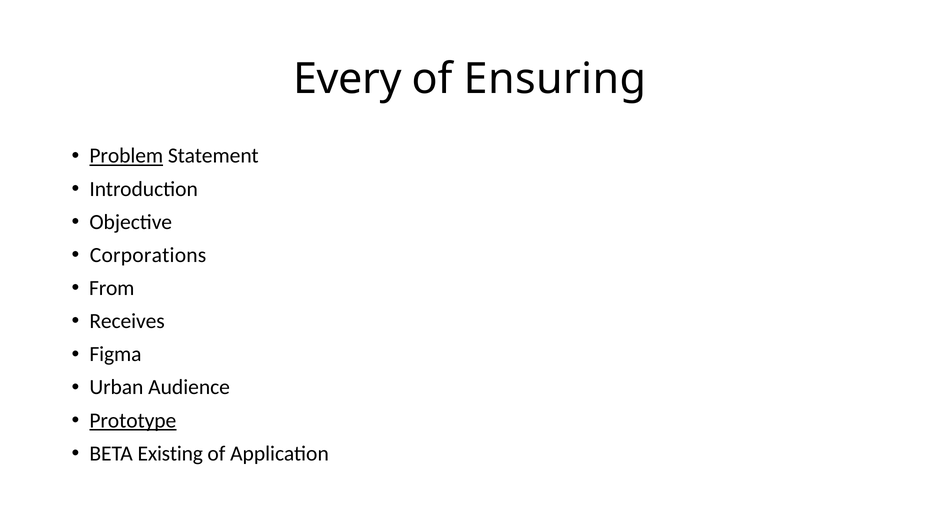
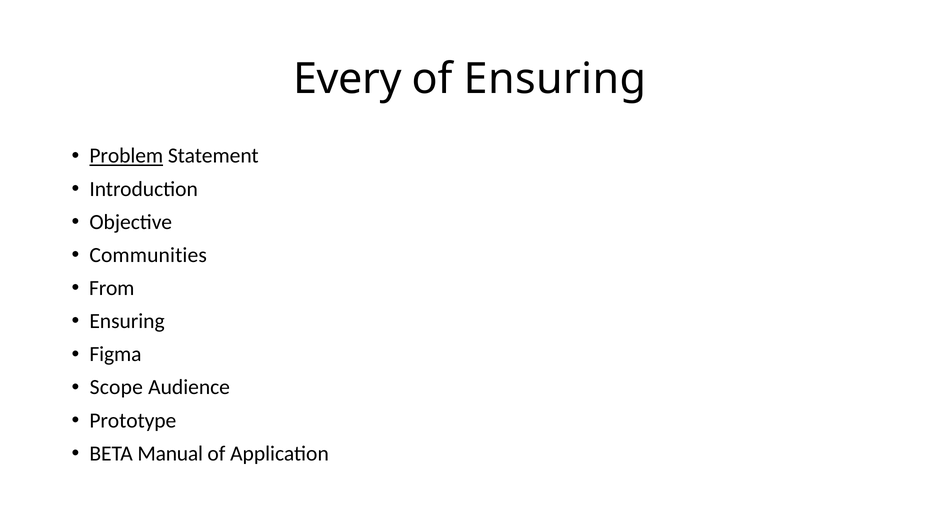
Corporations: Corporations -> Communities (148, 255)
Receives: Receives -> Ensuring (127, 321)
Urban: Urban -> Scope (116, 388)
Prototype underline: present -> none (133, 421)
Existing: Existing -> Manual (170, 454)
